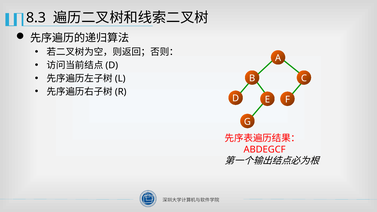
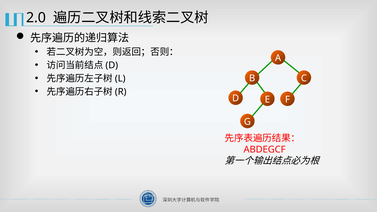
8.3: 8.3 -> 2.0 (36, 18)
